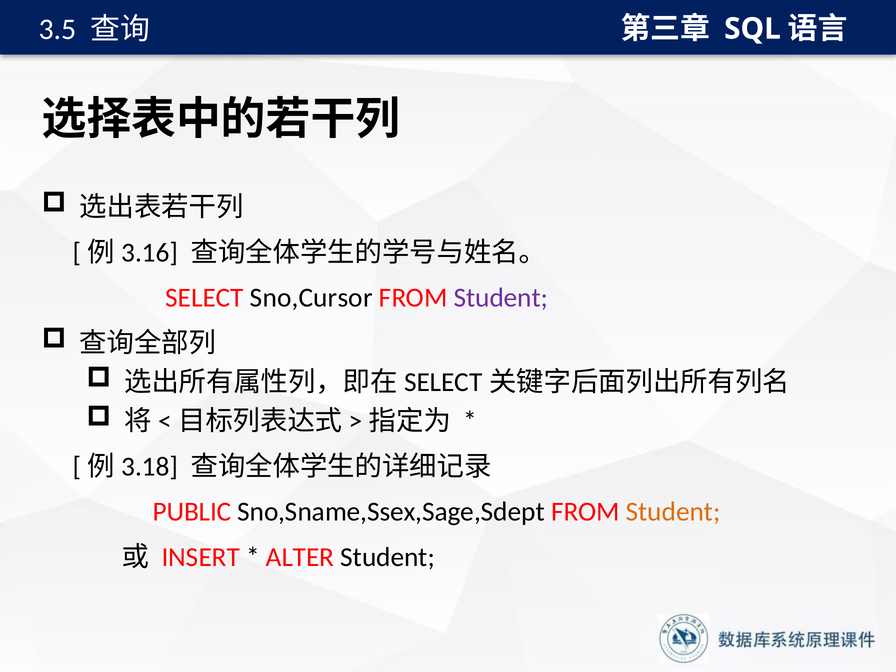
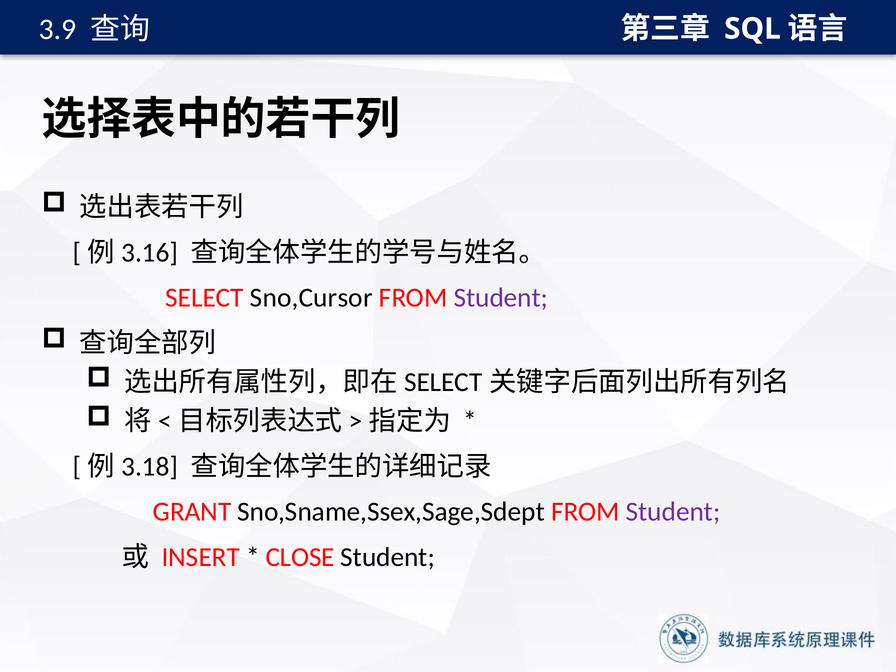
3.5: 3.5 -> 3.9 (58, 29)
PUBLIC: PUBLIC -> GRANT (192, 512)
Student colour: orange -> purple (673, 512)
ALTER: ALTER -> CLOSE (300, 557)
